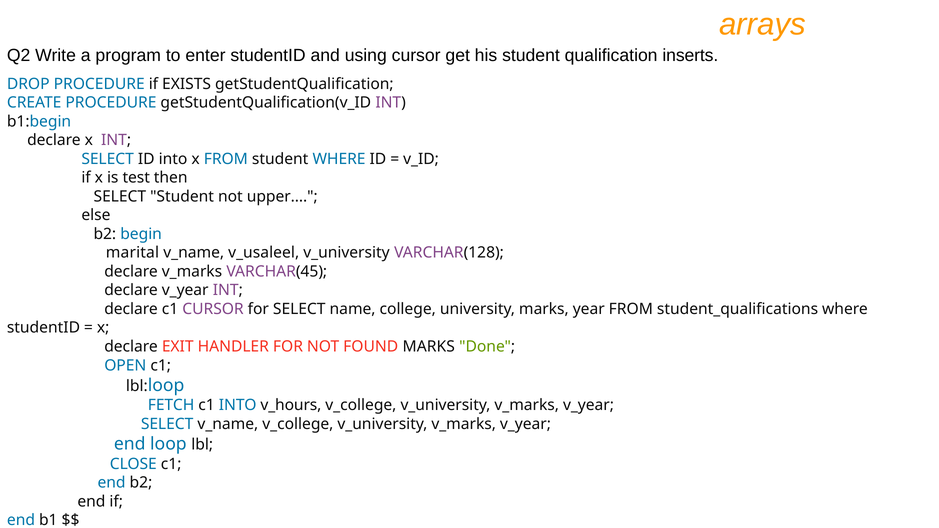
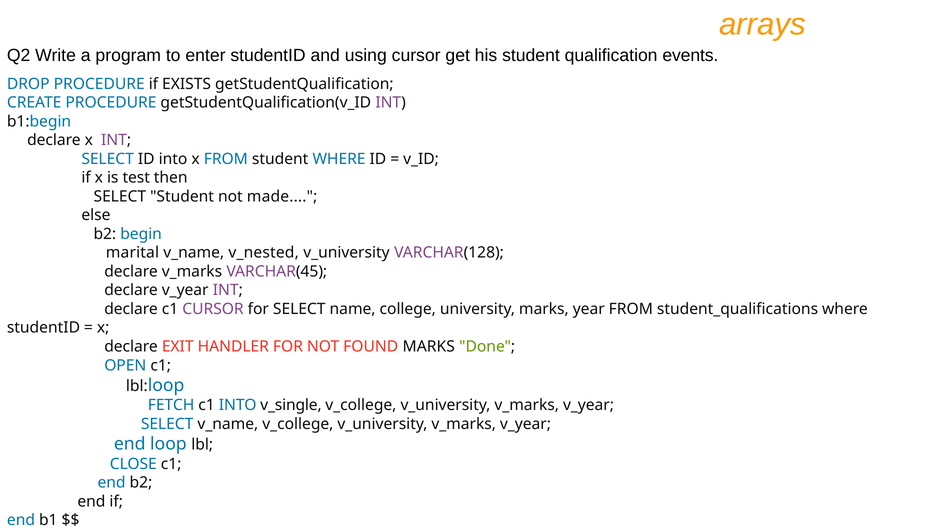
inserts: inserts -> events (690, 56)
upper: upper -> made (282, 197)
v_usaleel: v_usaleel -> v_nested (264, 253)
v_hours: v_hours -> v_single (291, 405)
